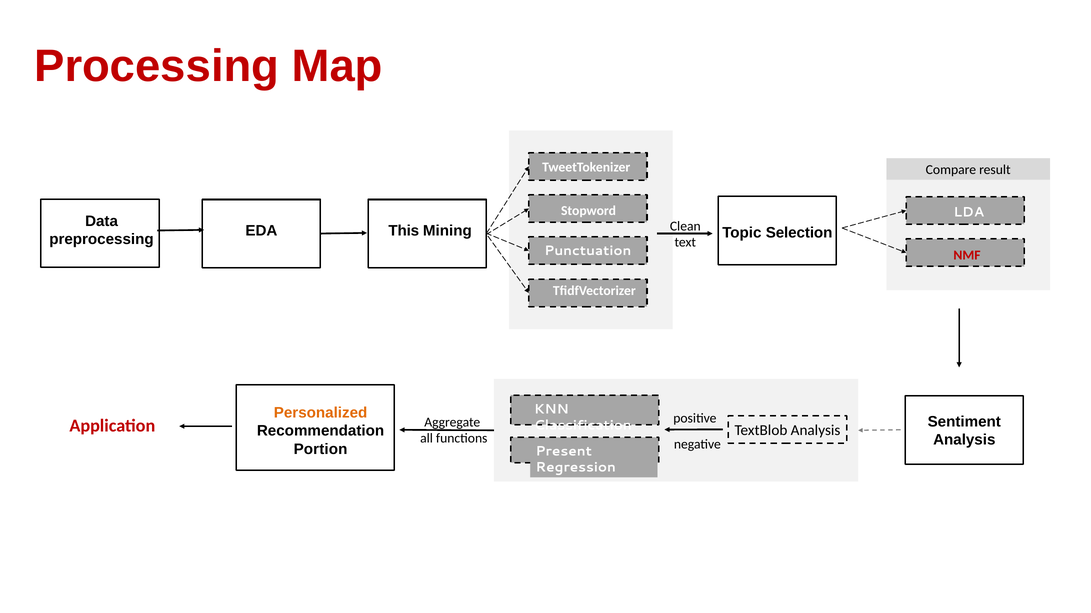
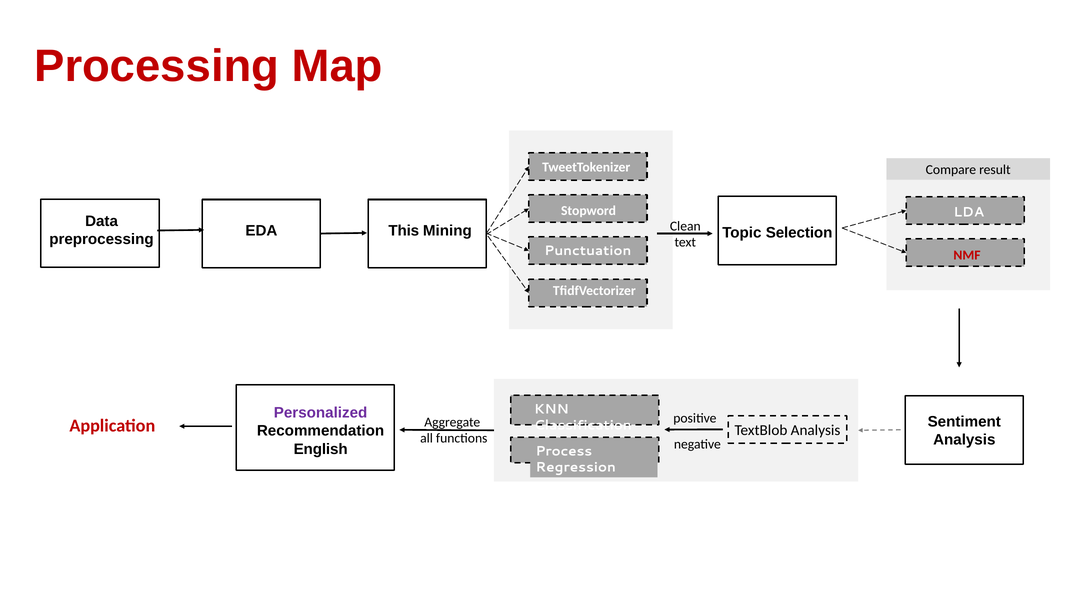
Personalized colour: orange -> purple (321, 413)
Portion: Portion -> English (321, 450)
Present: Present -> Process (564, 452)
